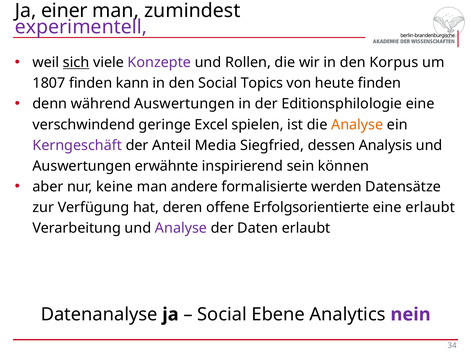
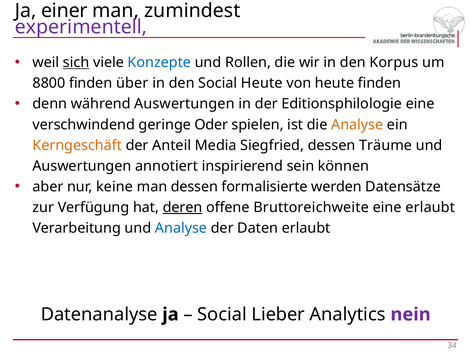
Konzepte colour: purple -> blue (159, 63)
1807: 1807 -> 8800 (49, 83)
kann: kann -> über (132, 83)
Social Topics: Topics -> Heute (262, 83)
Excel: Excel -> Oder (211, 125)
Kerngeschäft colour: purple -> orange (77, 145)
Analysis: Analysis -> Träume (386, 145)
erwähnte: erwähnte -> annotiert (167, 166)
man andere: andere -> dessen (194, 187)
deren underline: none -> present (183, 208)
Erfolgsorientierte: Erfolgsorientierte -> Bruttoreichweite (311, 208)
Analyse colour: purple -> blue (181, 228)
Ebene: Ebene -> Lieber (278, 315)
